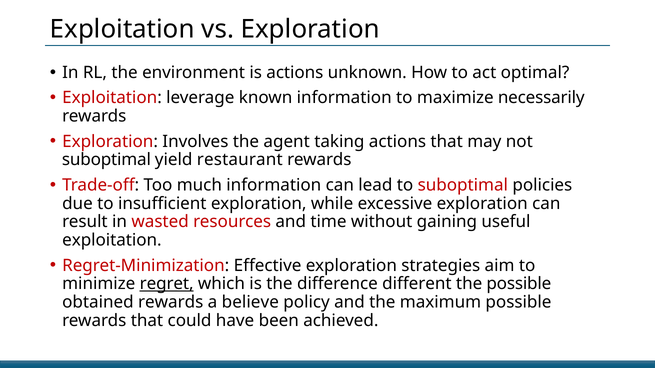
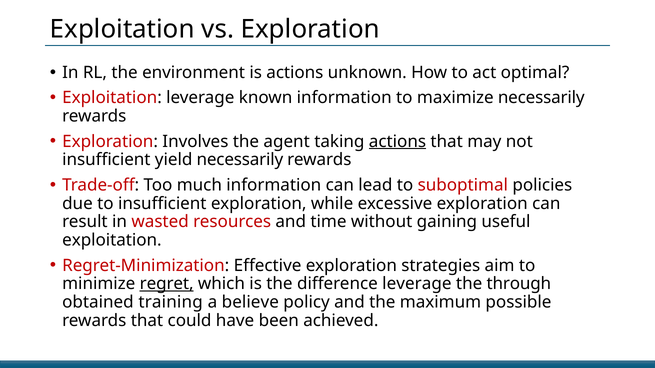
actions underline: none -> present (397, 142)
suboptimal: suboptimal -> insufficient (106, 160)
yield restaurant: restaurant -> necessarily (240, 160)
difference different: different -> leverage (417, 284)
the possible: possible -> through (519, 284)
obtained rewards: rewards -> training (171, 303)
